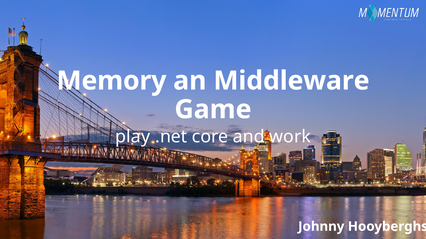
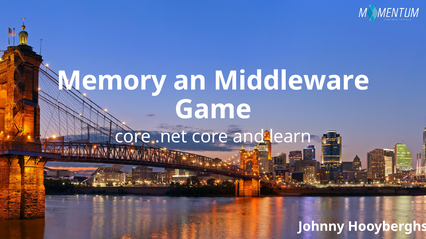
play: play -> core (133, 137)
work: work -> learn (290, 137)
